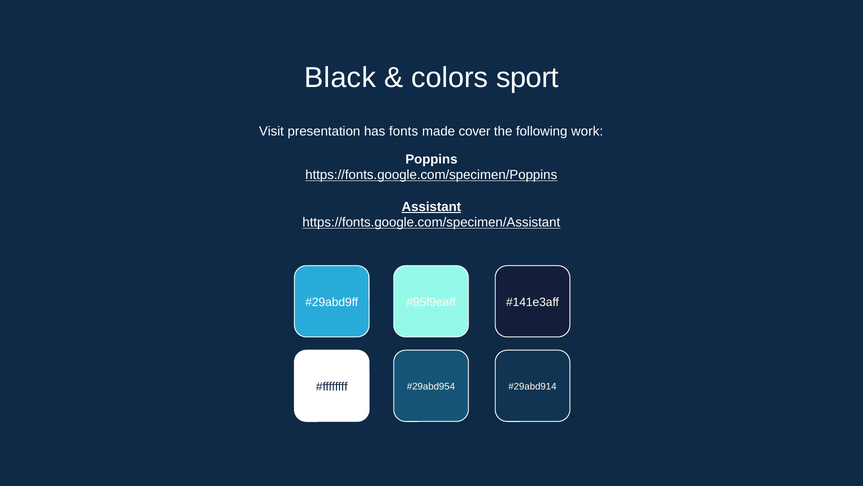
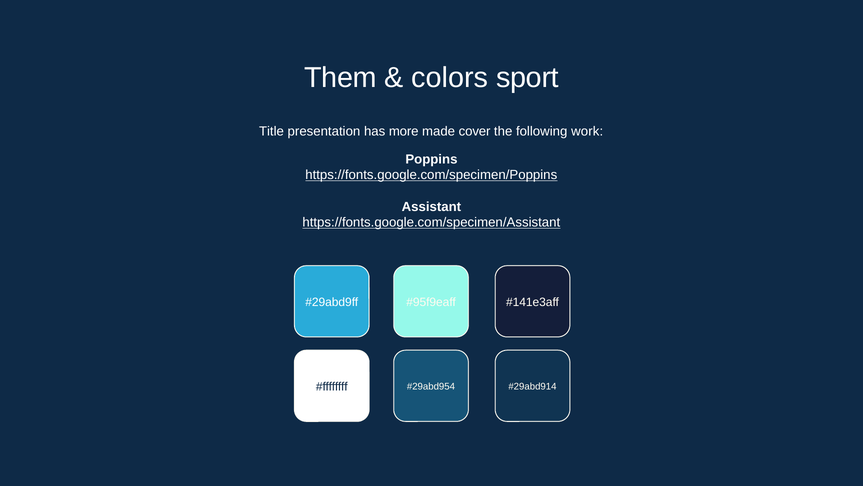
Black: Black -> Them (341, 78)
Visit: Visit -> Title (271, 131)
fonts: fonts -> more (404, 131)
Assistant underline: present -> none (431, 207)
